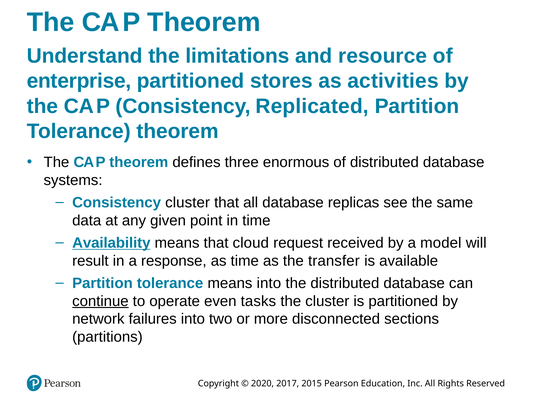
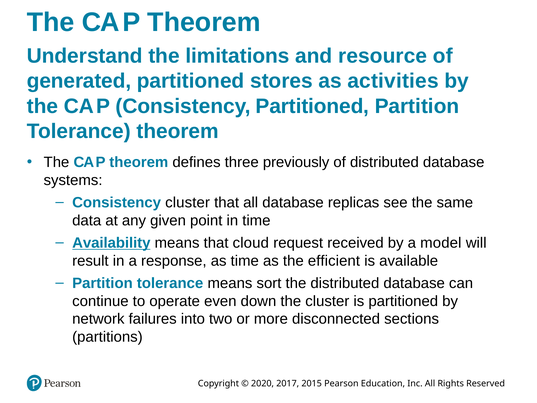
enterprise: enterprise -> generated (79, 81)
Consistency Replicated: Replicated -> Partitioned (312, 106)
enormous: enormous -> previously (296, 162)
transfer: transfer -> efficient (334, 261)
means into: into -> sort (269, 283)
continue underline: present -> none (100, 301)
tasks: tasks -> down (258, 301)
